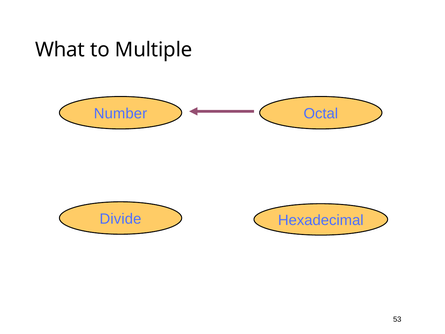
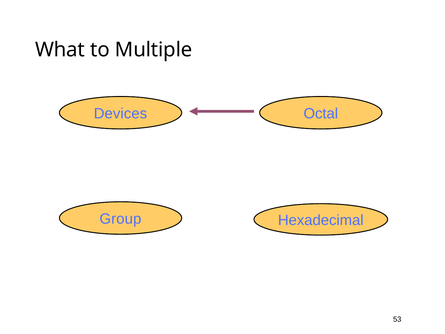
Number: Number -> Devices (120, 114)
Divide: Divide -> Group (120, 219)
